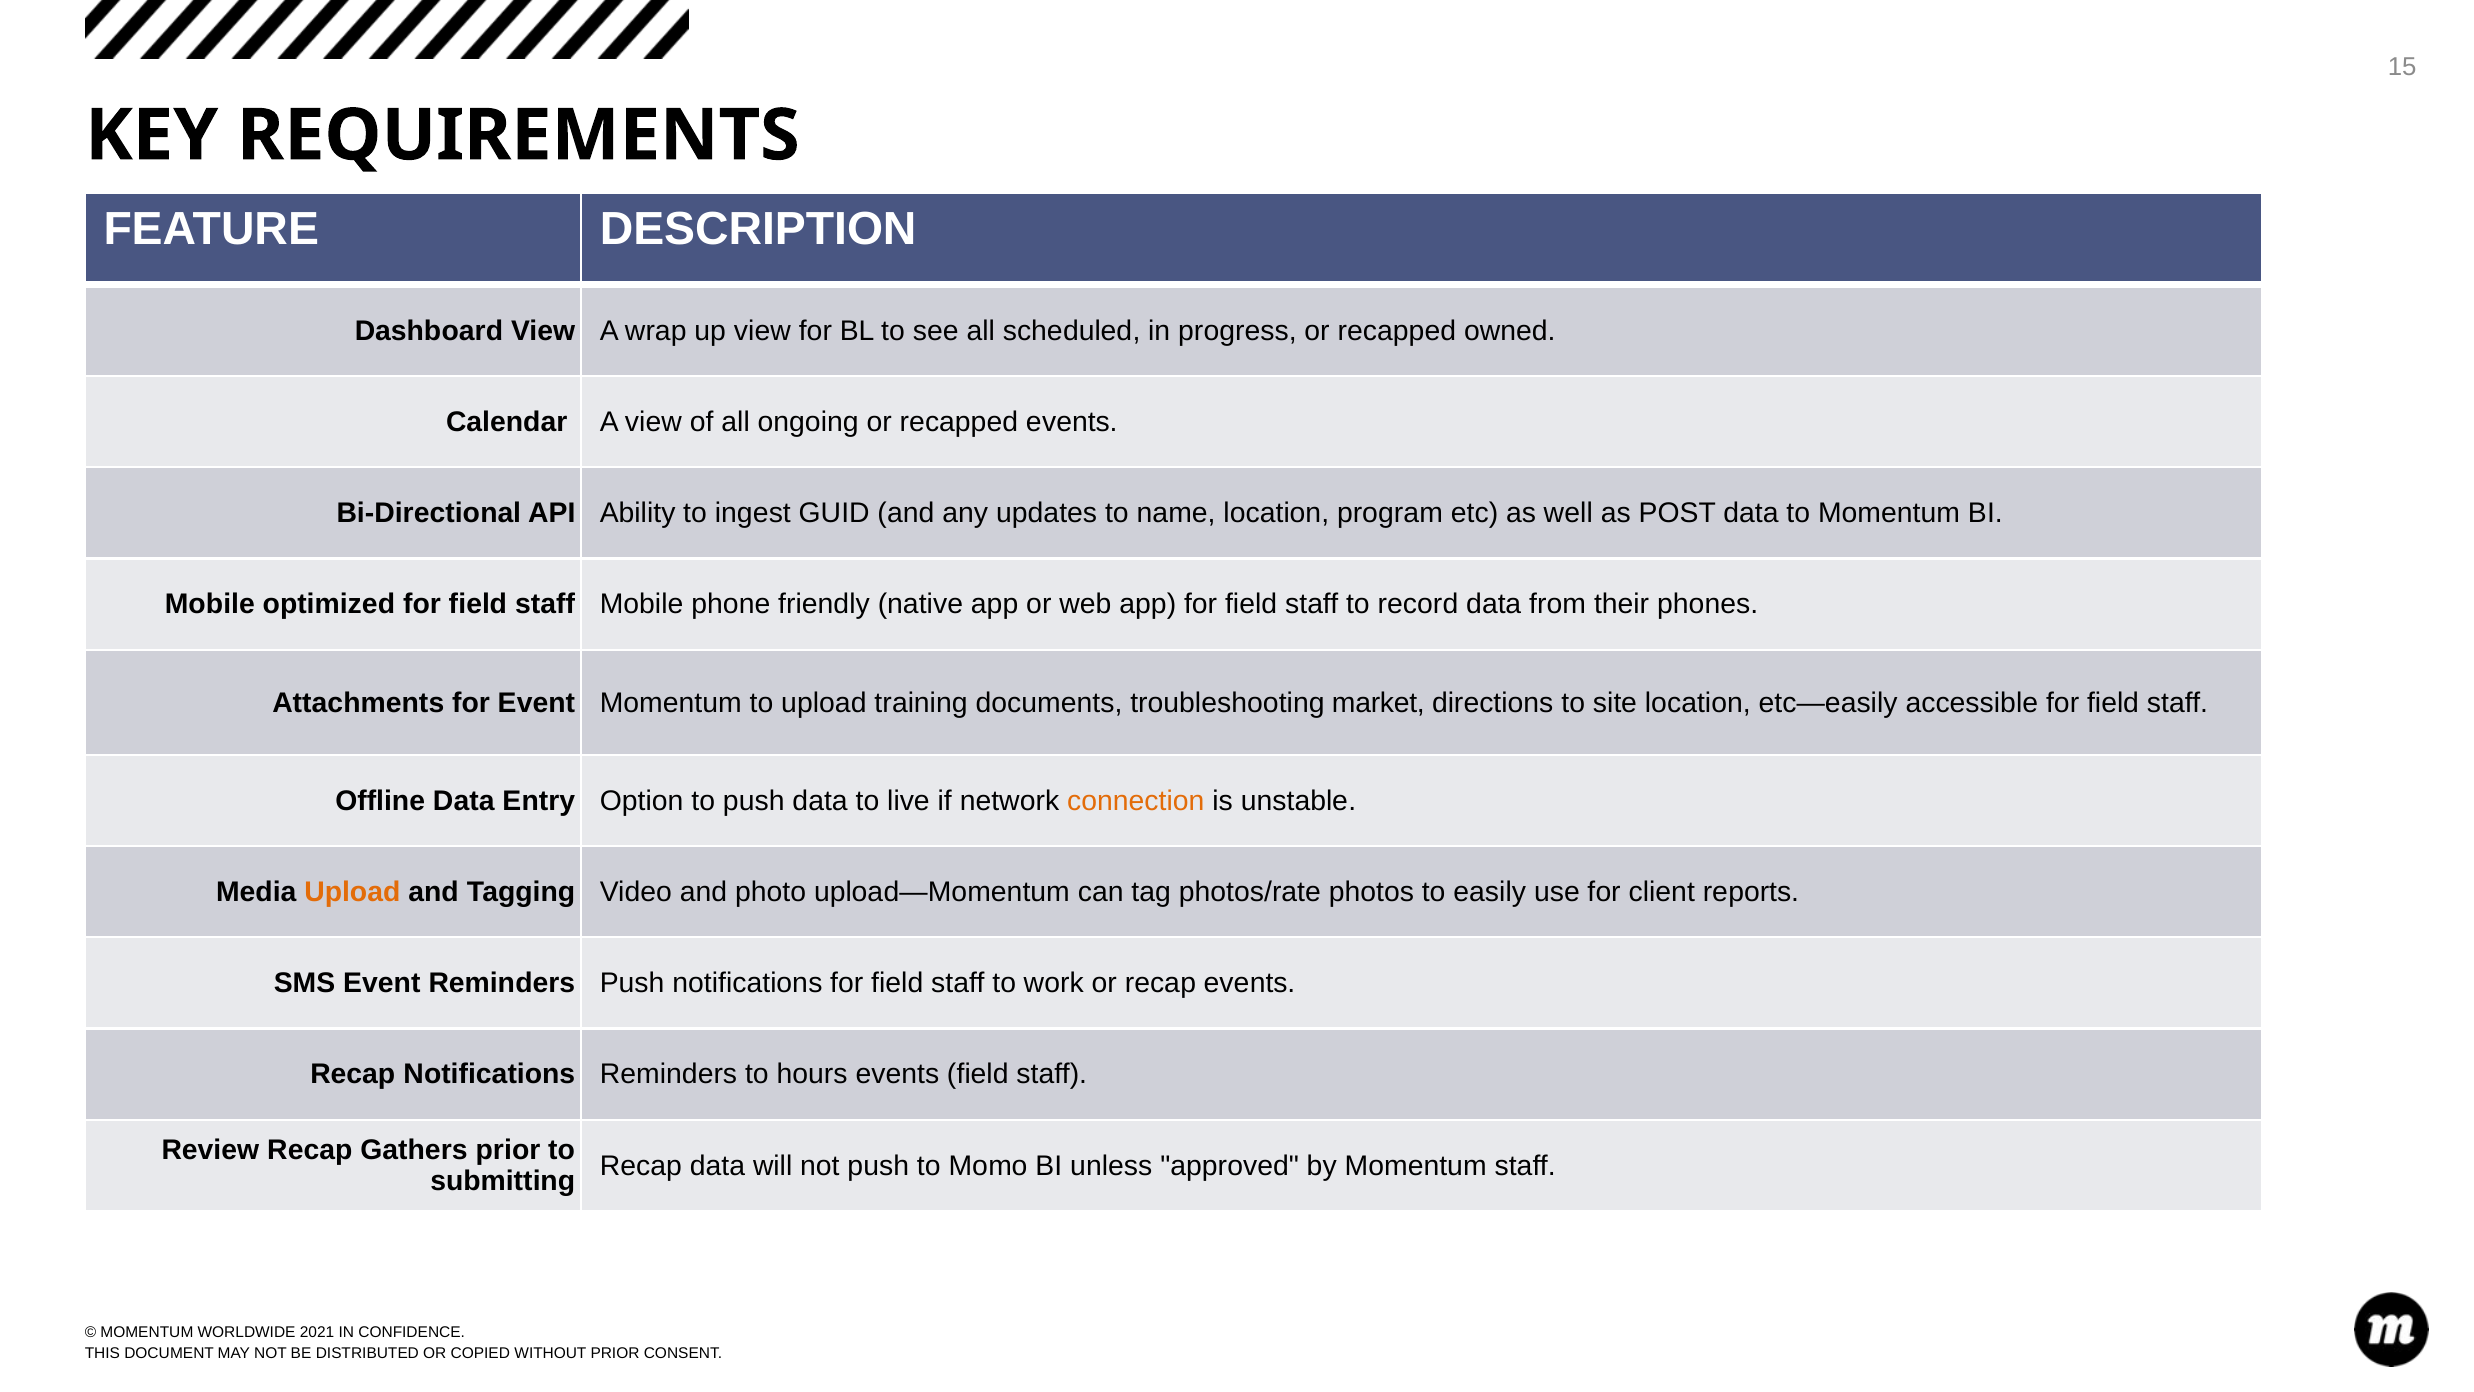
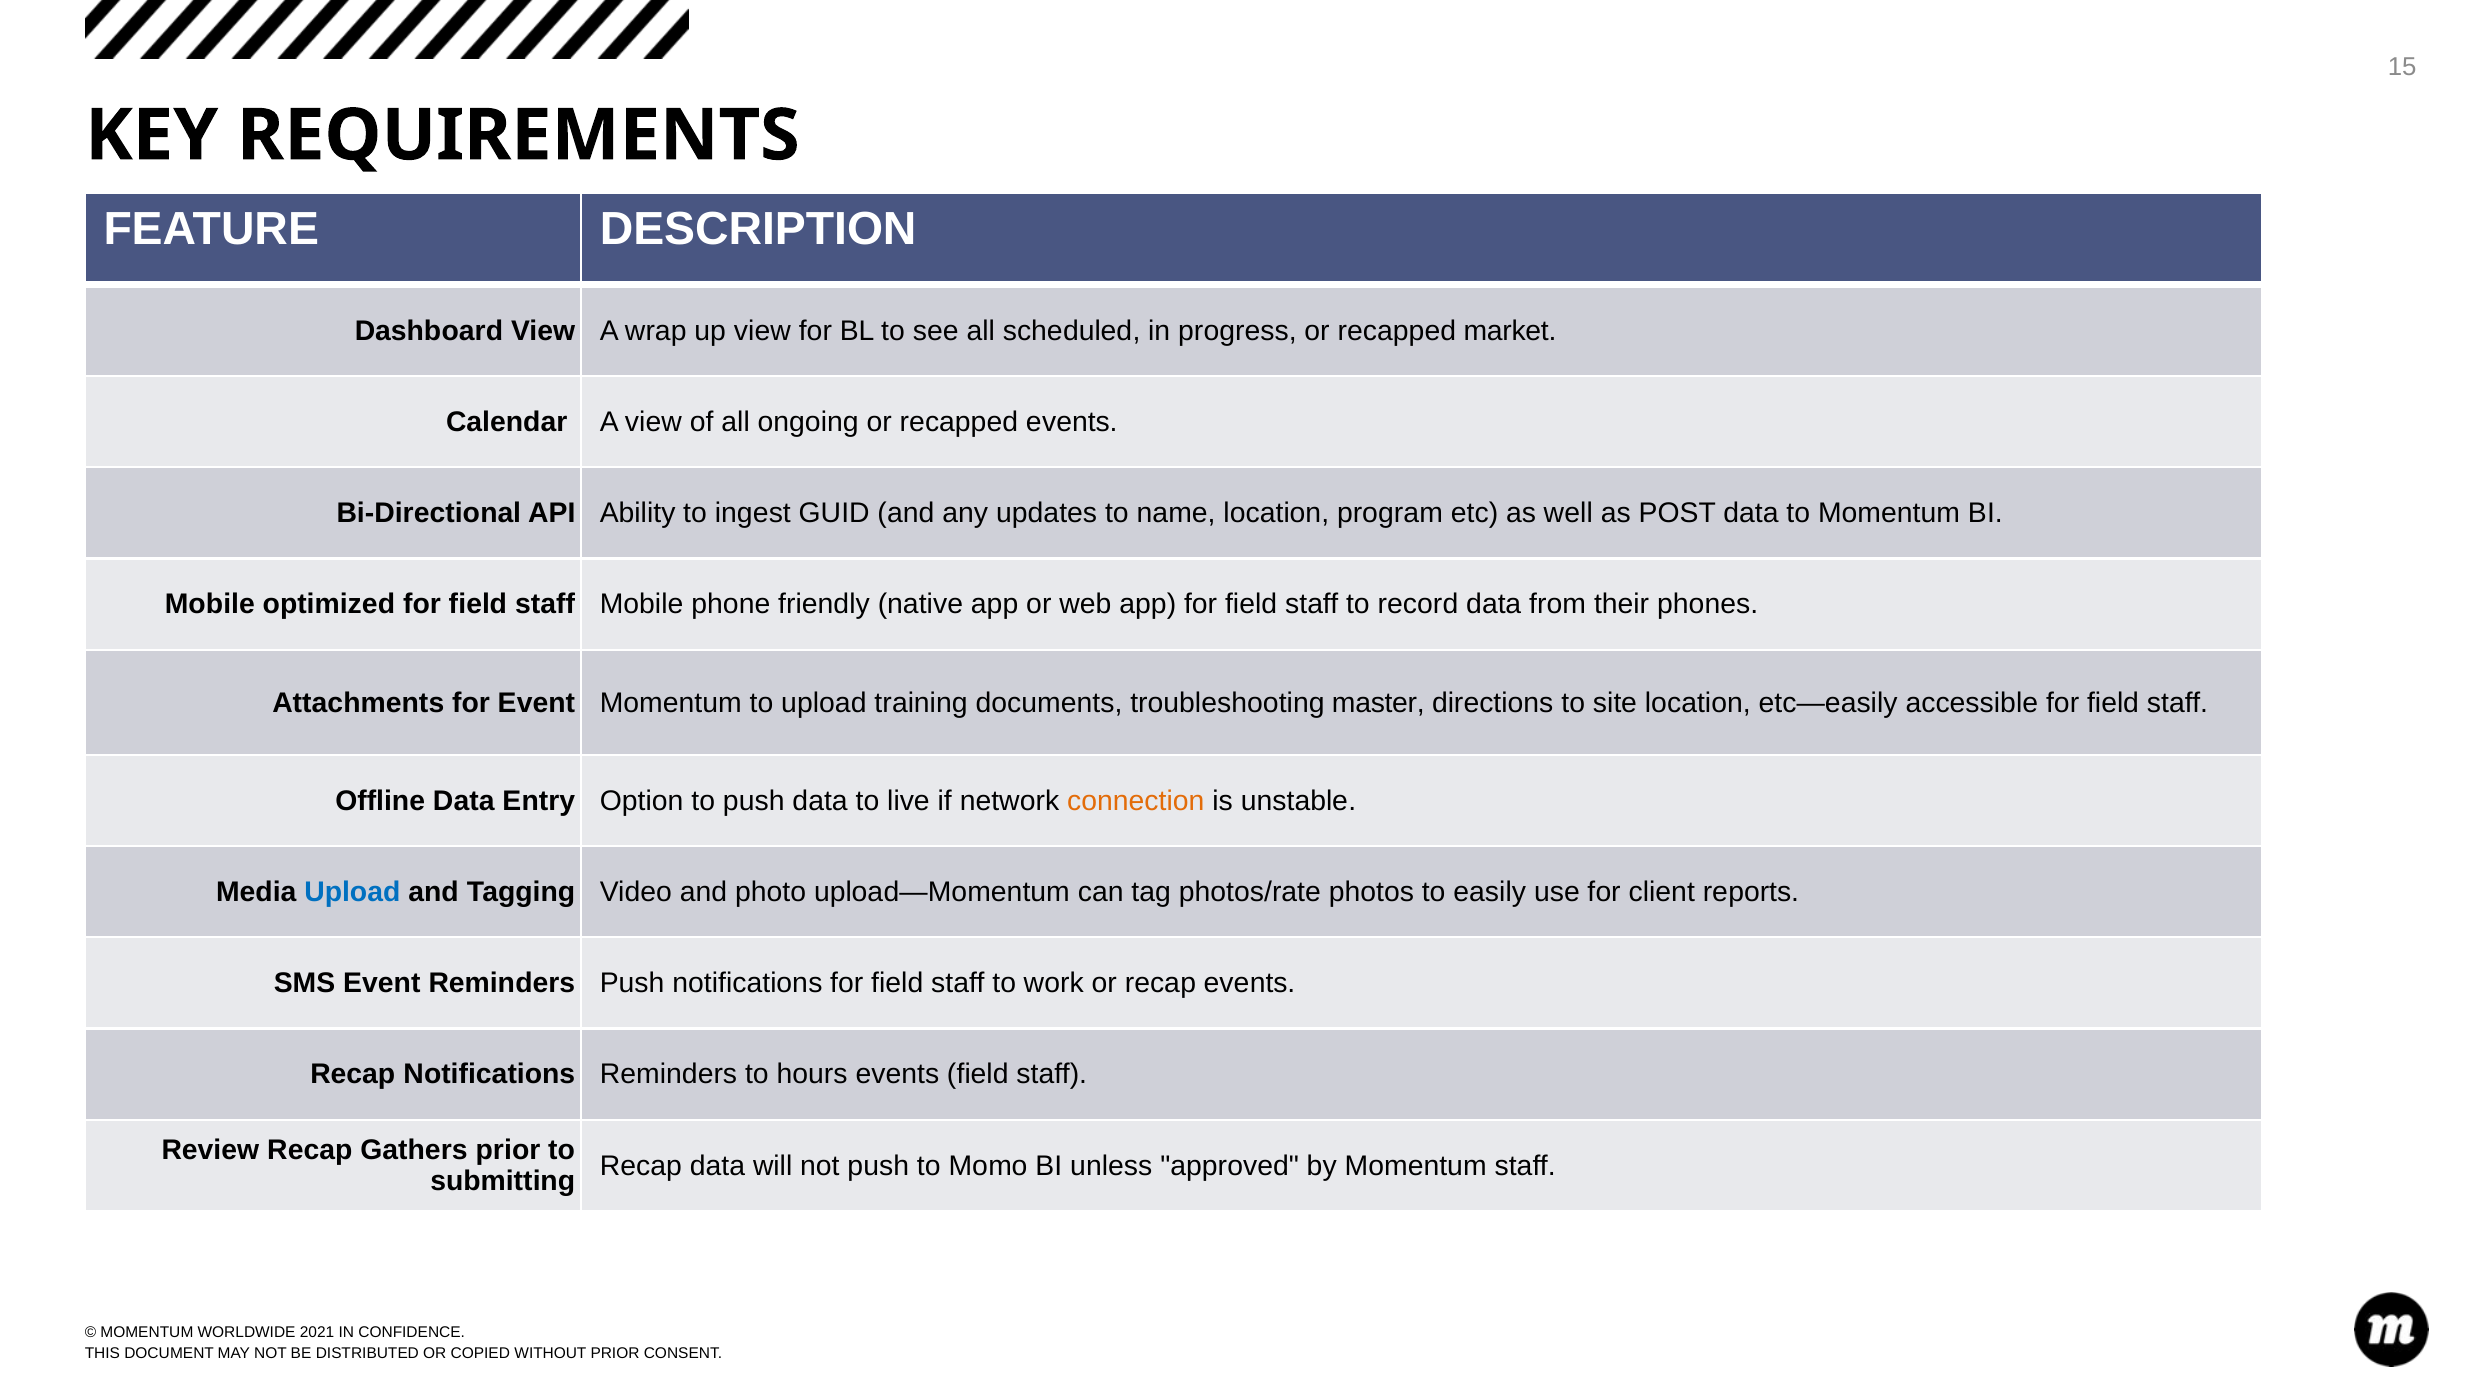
owned: owned -> market (1510, 331)
market: market -> master (1378, 702)
Upload colour: orange -> blue (352, 892)
